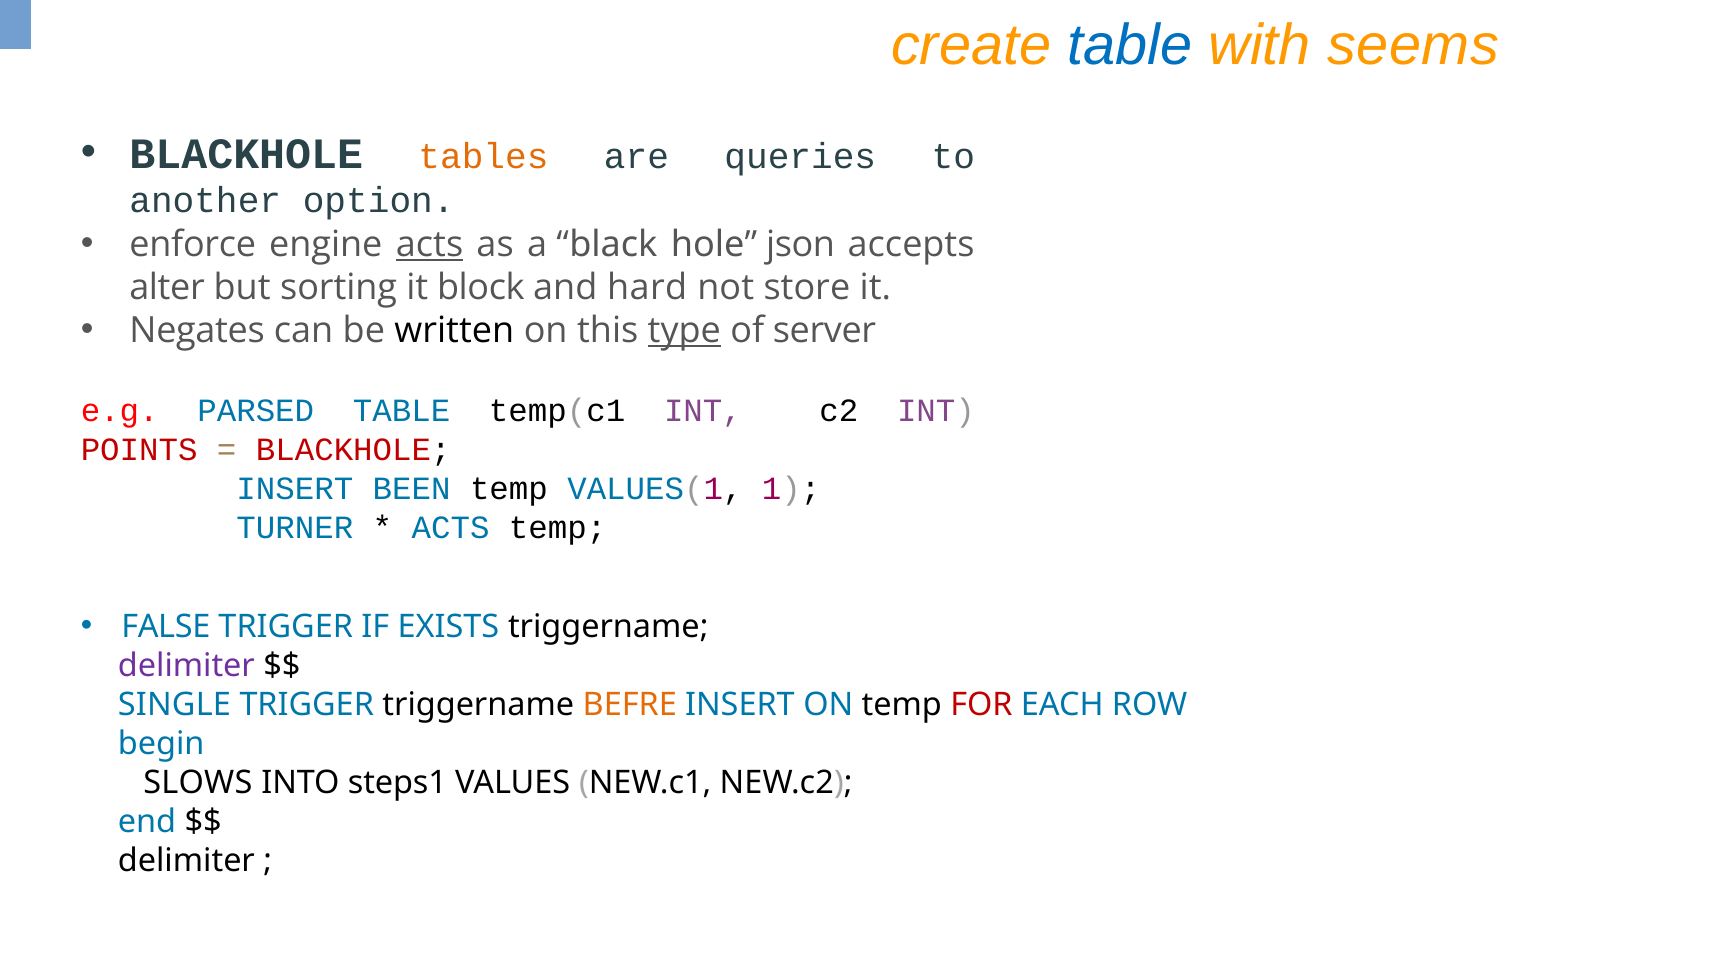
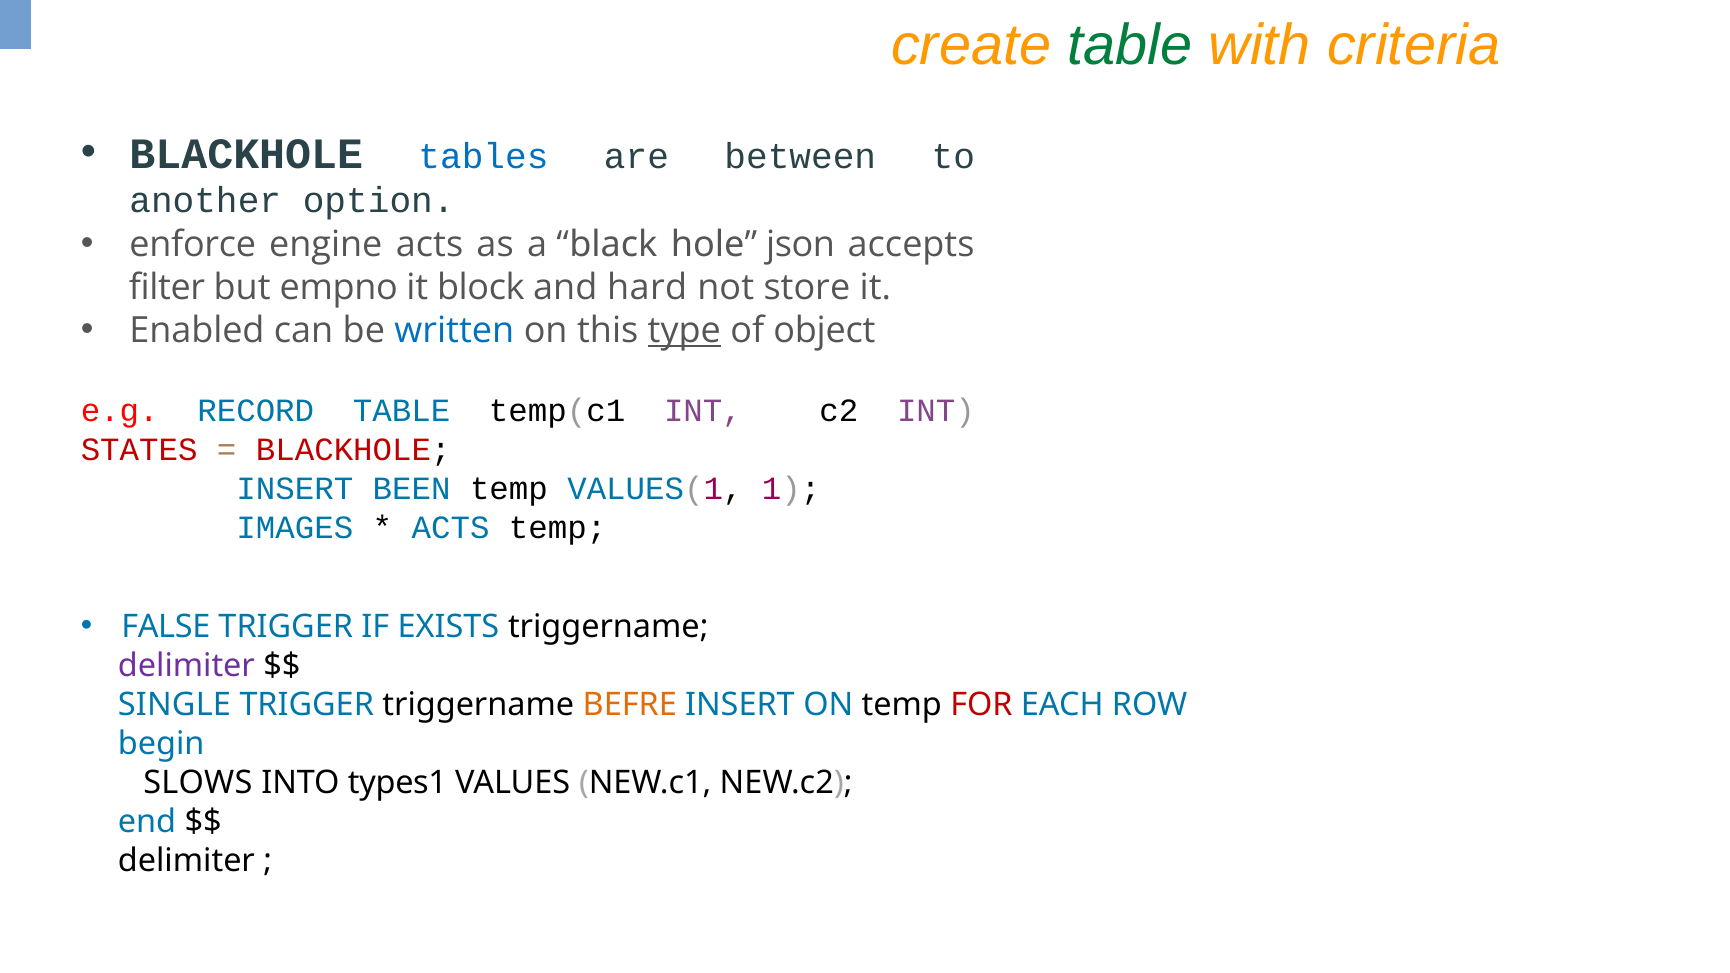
table colour: blue -> green (1130, 45)
seems: seems -> criteria (1414, 45)
tables colour: orange -> blue (483, 156)
queries: queries -> between (800, 156)
acts underline: present -> none (430, 244)
alter: alter -> filter (167, 288)
sorting: sorting -> empno (339, 288)
Negates: Negates -> Enabled (197, 331)
written colour: black -> blue (454, 331)
server: server -> object (824, 331)
PARSED: PARSED -> RECORD (256, 411)
POINTS: POINTS -> STATES (139, 450)
TURNER: TURNER -> IMAGES (295, 527)
steps1: steps1 -> types1 (398, 783)
